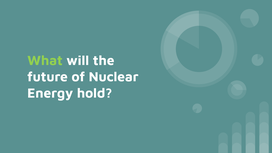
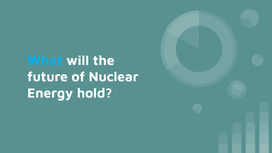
What colour: light green -> light blue (45, 60)
